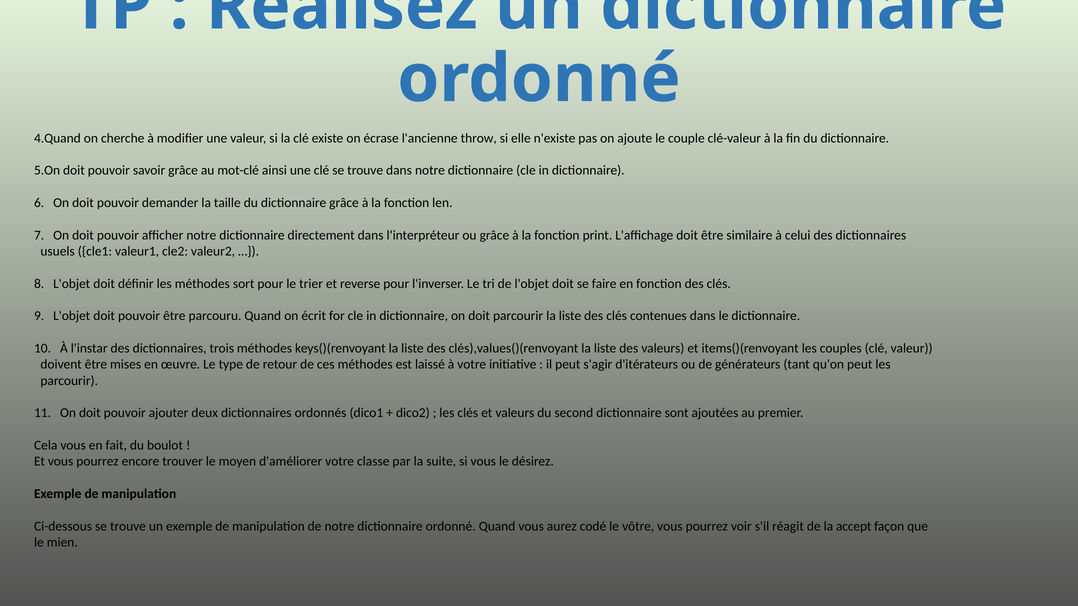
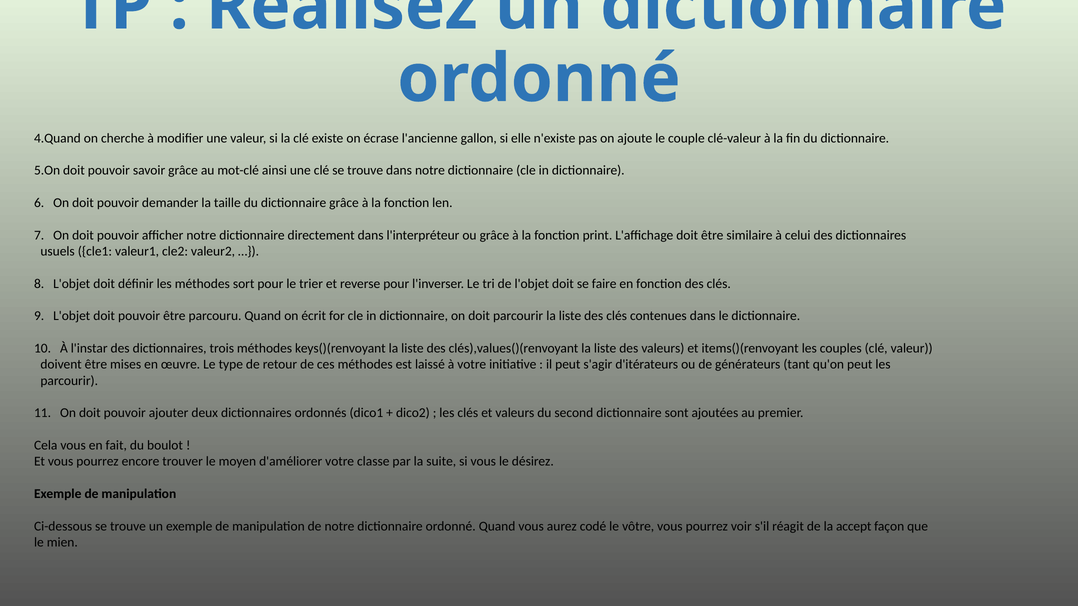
throw: throw -> gallon (479, 138)
